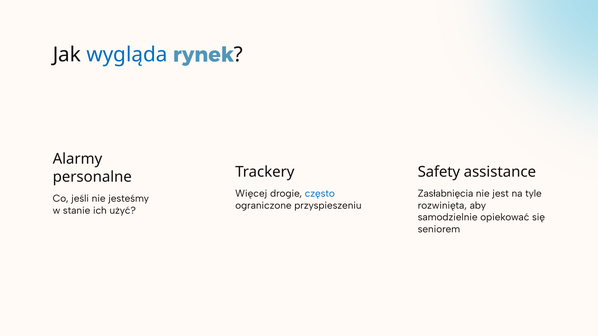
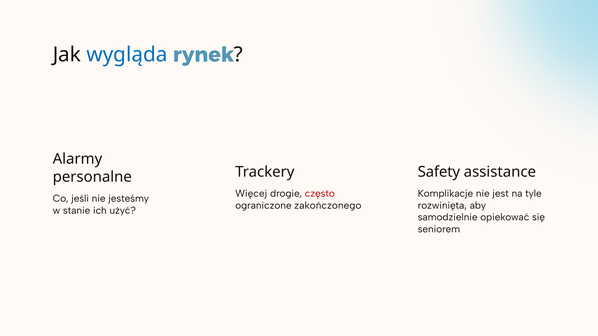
często colour: blue -> red (320, 194)
Zasłabnięcia: Zasłabnięcia -> Komplikacje (445, 194)
przyspieszeniu: przyspieszeniu -> zakończonego (328, 206)
